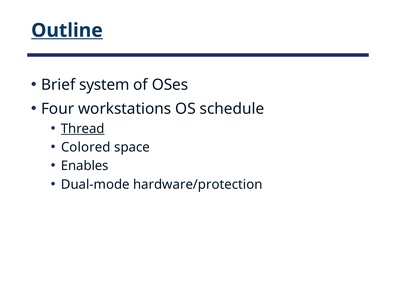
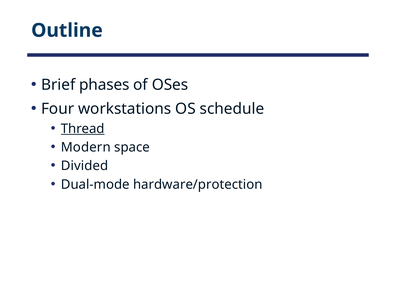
Outline underline: present -> none (67, 30)
system: system -> phases (104, 85)
Colored: Colored -> Modern (86, 147)
Enables: Enables -> Divided (85, 166)
